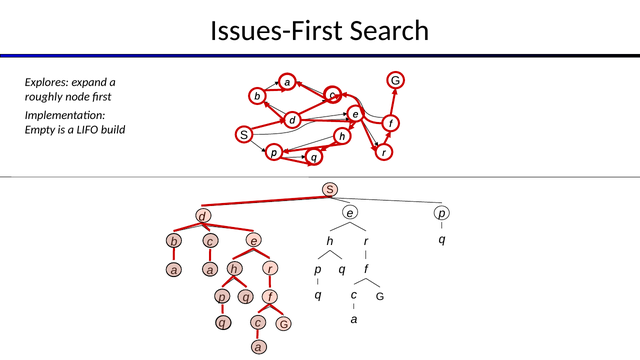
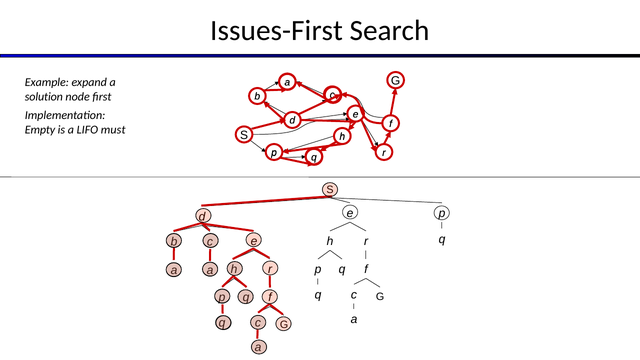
Explores: Explores -> Example (47, 82)
roughly: roughly -> solution (44, 97)
build: build -> must (113, 130)
